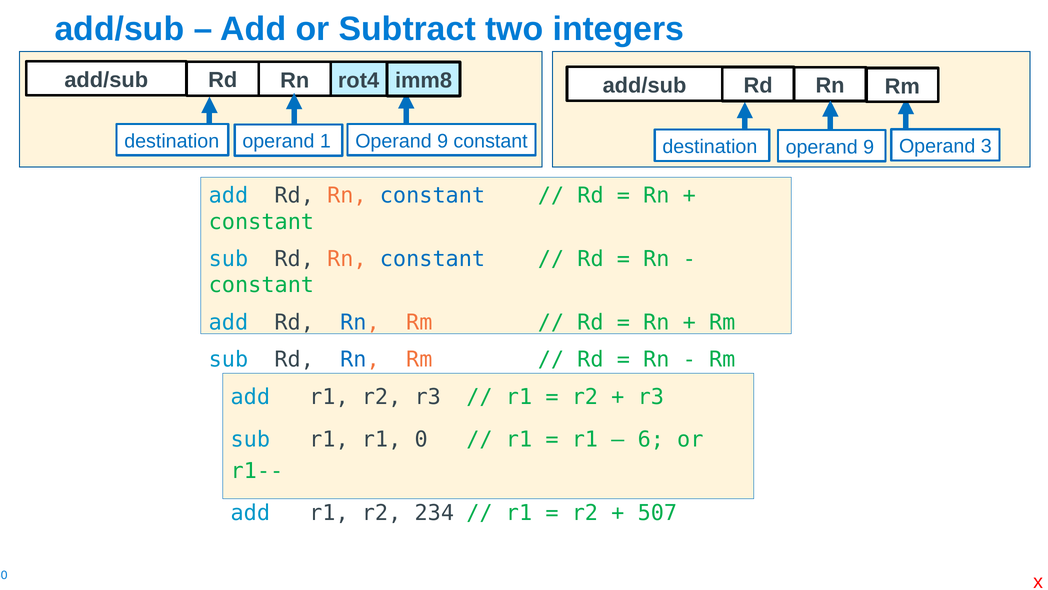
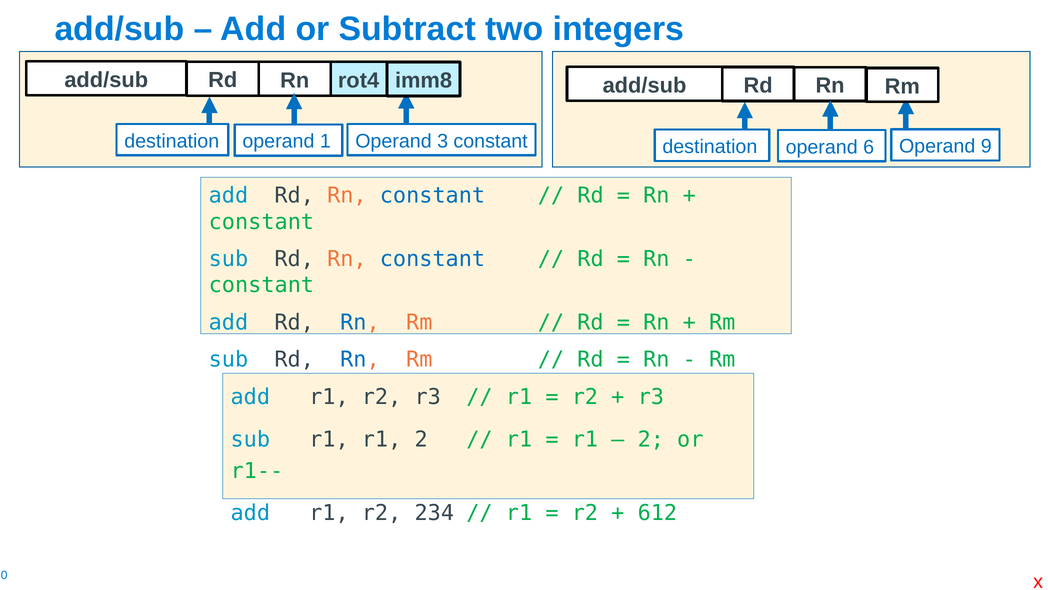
9: 9 -> 3 (443, 141)
3: 3 -> 9 (986, 146)
9: 9 -> 6 (869, 147)
r1 0: 0 -> 2 (421, 439)
6: 6 -> 2 (651, 439)
507: 507 -> 612 (657, 513)
